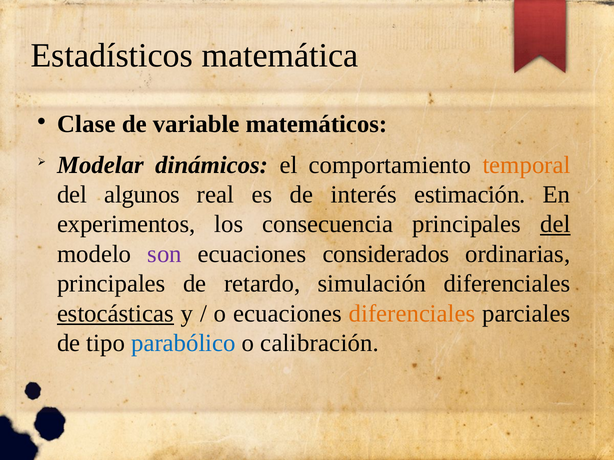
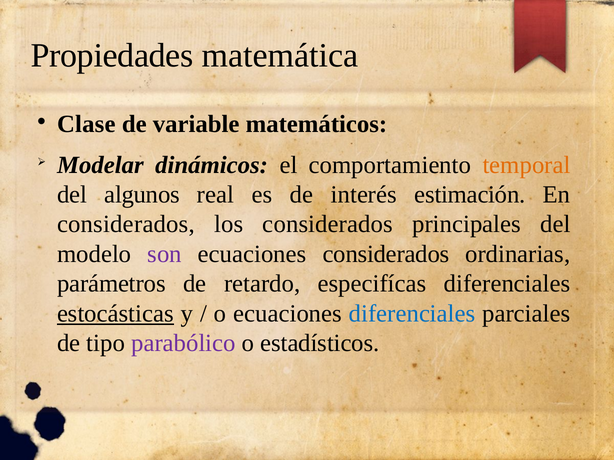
Estadísticos: Estadísticos -> Propiedades (112, 55)
experimentos: experimentos -> considerados (126, 225)
los consecuencia: consecuencia -> considerados (328, 225)
del underline: present -> none (555, 225)
principales: principales -> parámetros (111, 284)
simulación: simulación -> especifícas (372, 284)
diferenciales colour: orange -> blue (412, 314)
parabólico colour: blue -> purple (183, 343)
calibración: calibración -> estadísticos (320, 343)
